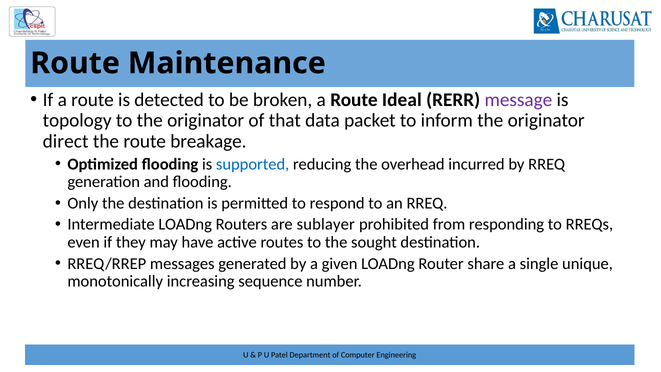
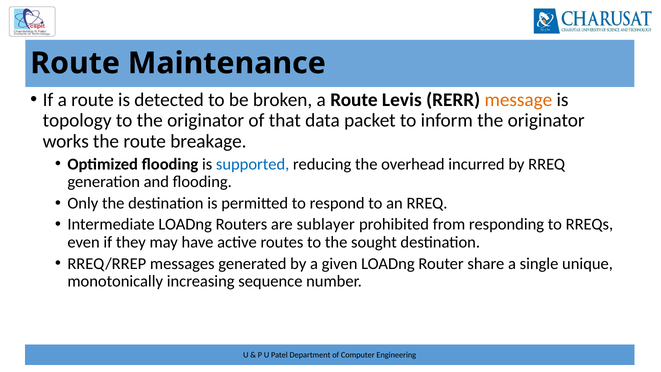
Ideal: Ideal -> Levis (402, 100)
message colour: purple -> orange (518, 100)
direct: direct -> works (66, 141)
